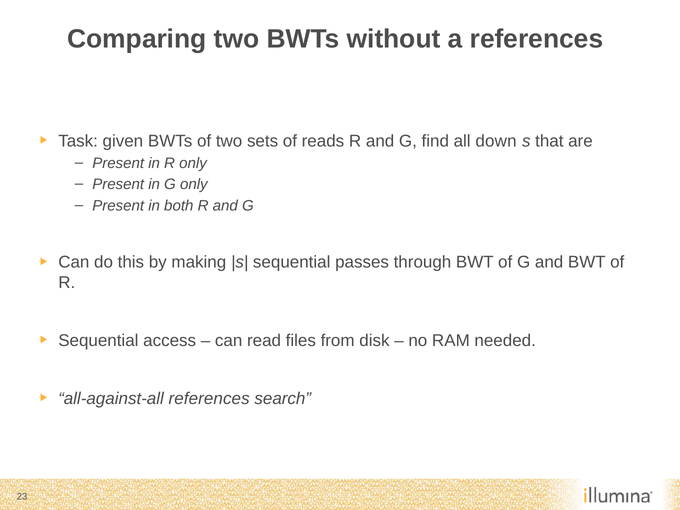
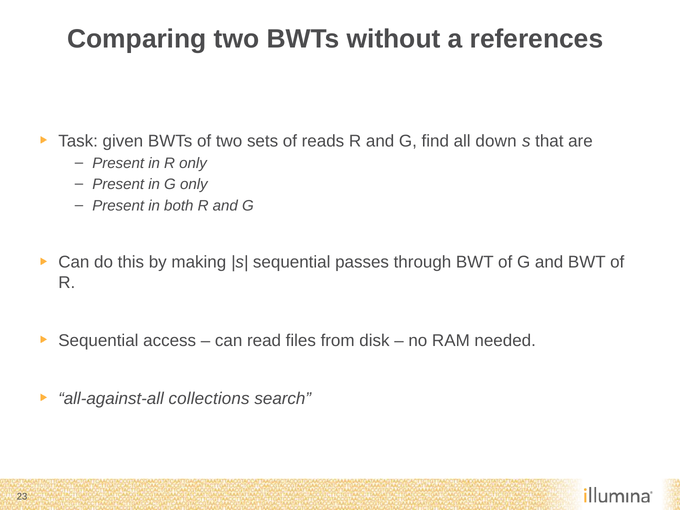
all-against-all references: references -> collections (209, 398)
